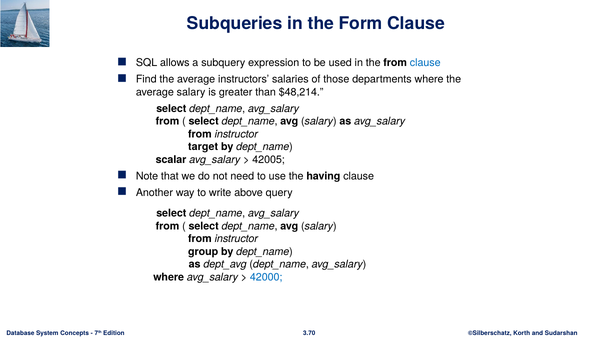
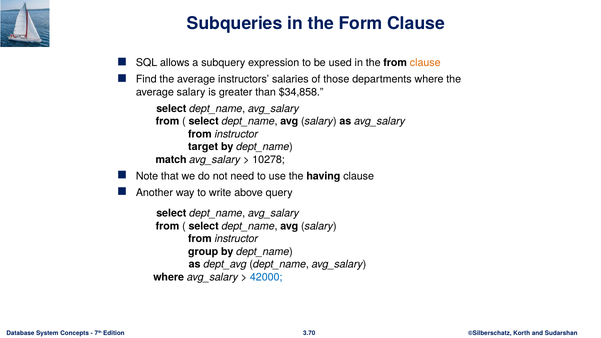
clause colour: blue -> orange (425, 63)
$48,214: $48,214 -> $34,858 (301, 92)
scalar: scalar -> match (171, 160)
42005: 42005 -> 10278 (269, 160)
